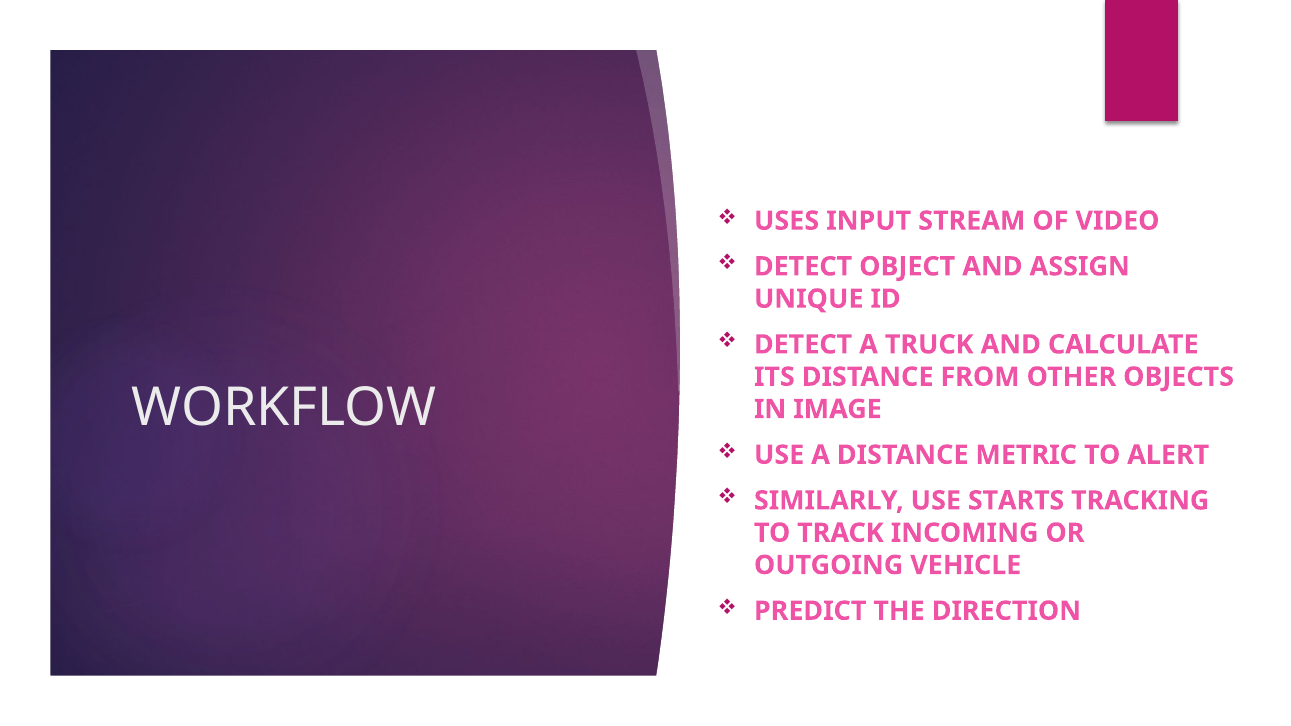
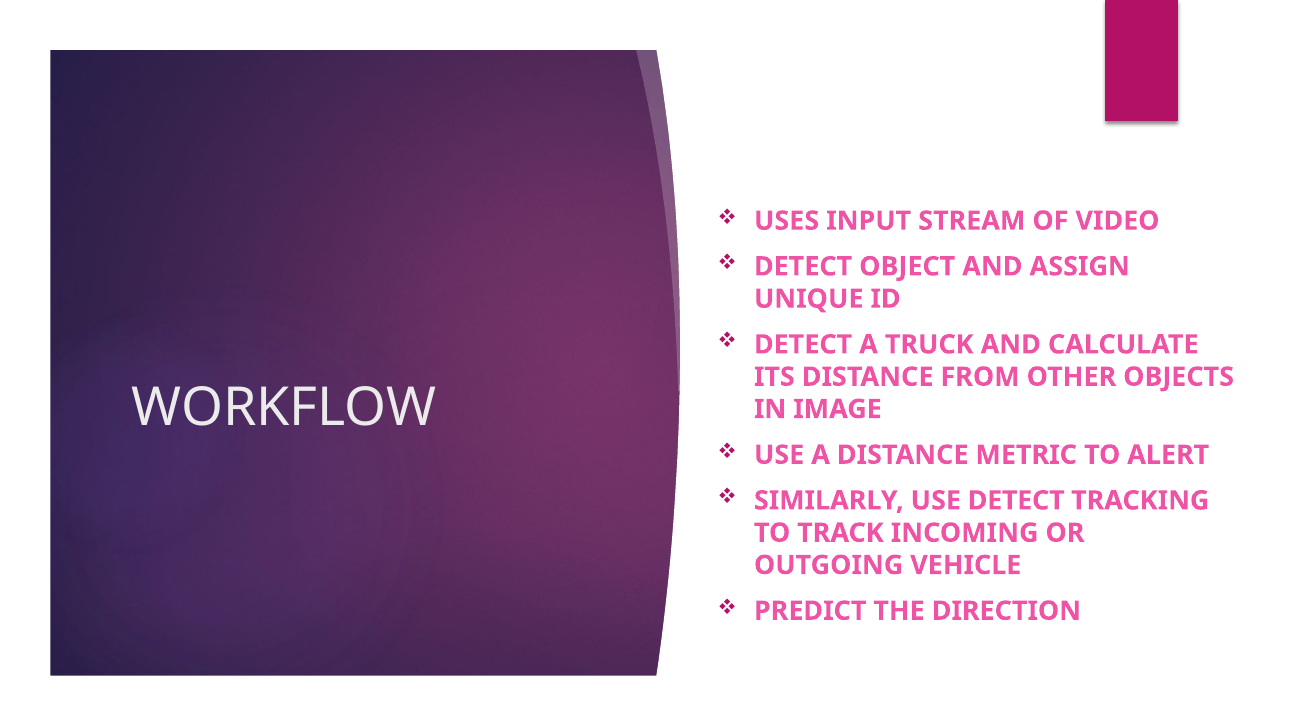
USE STARTS: STARTS -> DETECT (1016, 501)
